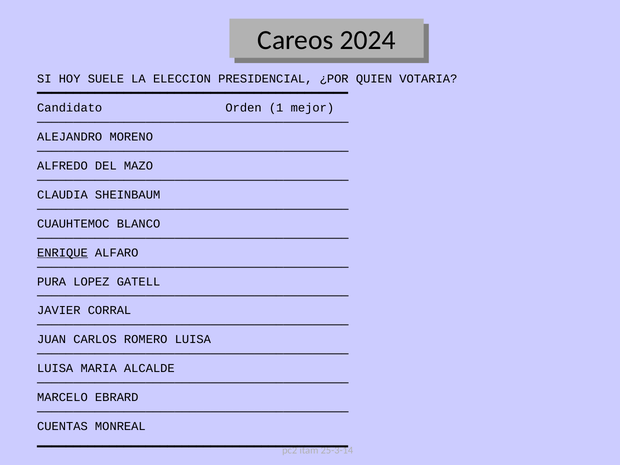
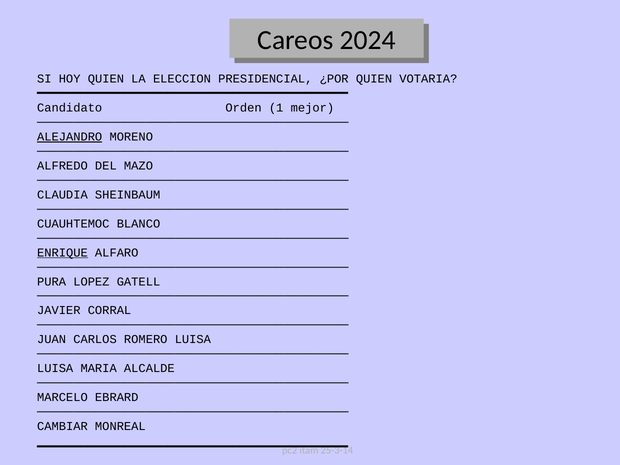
HOY SUELE: SUELE -> QUIEN (106, 79)
ALEJANDRO underline: none -> present (70, 137)
CUENTAS: CUENTAS -> CAMBIAR (62, 426)
